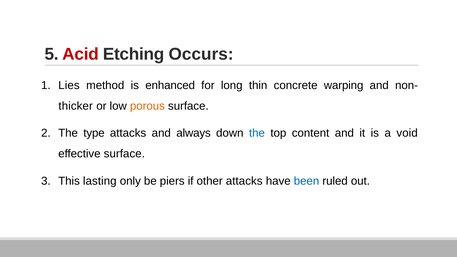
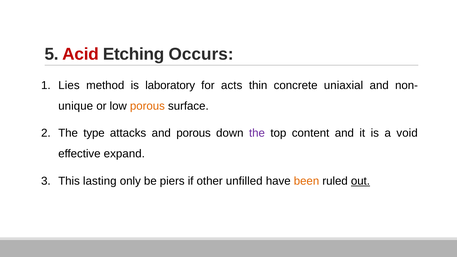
enhanced: enhanced -> laboratory (170, 85)
long: long -> acts (232, 85)
warping: warping -> uniaxial (344, 85)
thicker: thicker -> unique (76, 106)
and always: always -> porous (194, 133)
the colour: blue -> purple (257, 133)
effective surface: surface -> expand (124, 154)
other attacks: attacks -> unfilled (244, 181)
been colour: blue -> orange (306, 181)
out underline: none -> present (360, 181)
